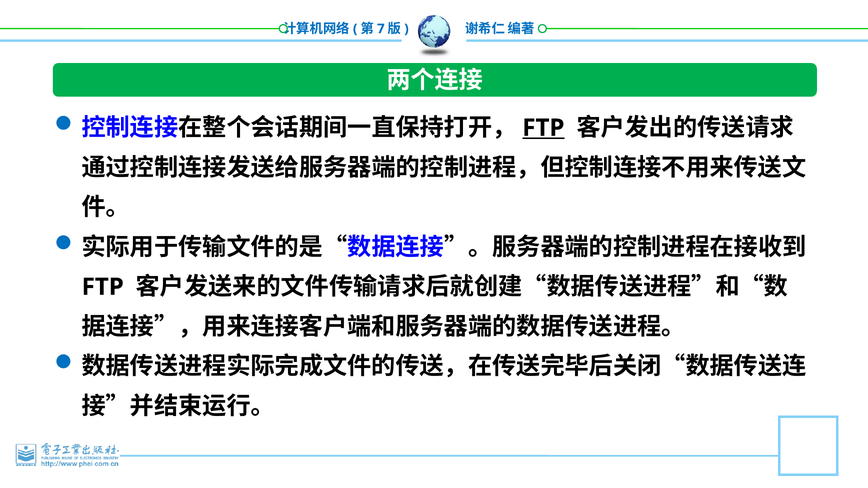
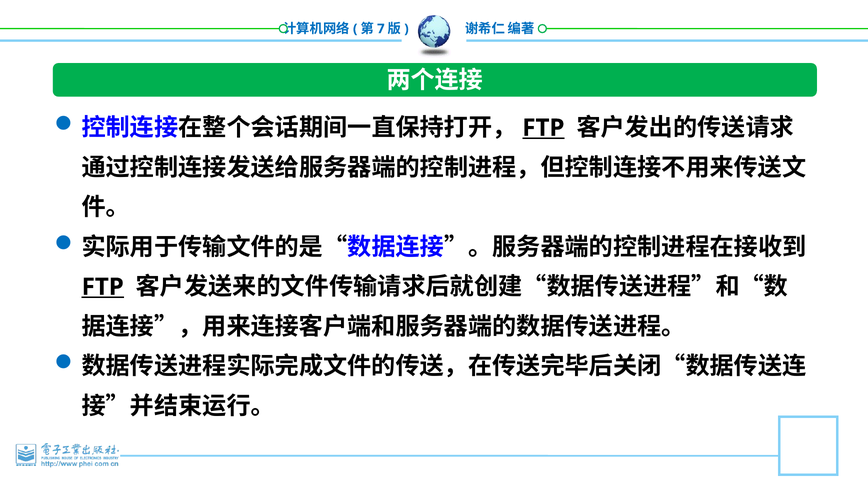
FTP underline: none -> present (103, 287)
